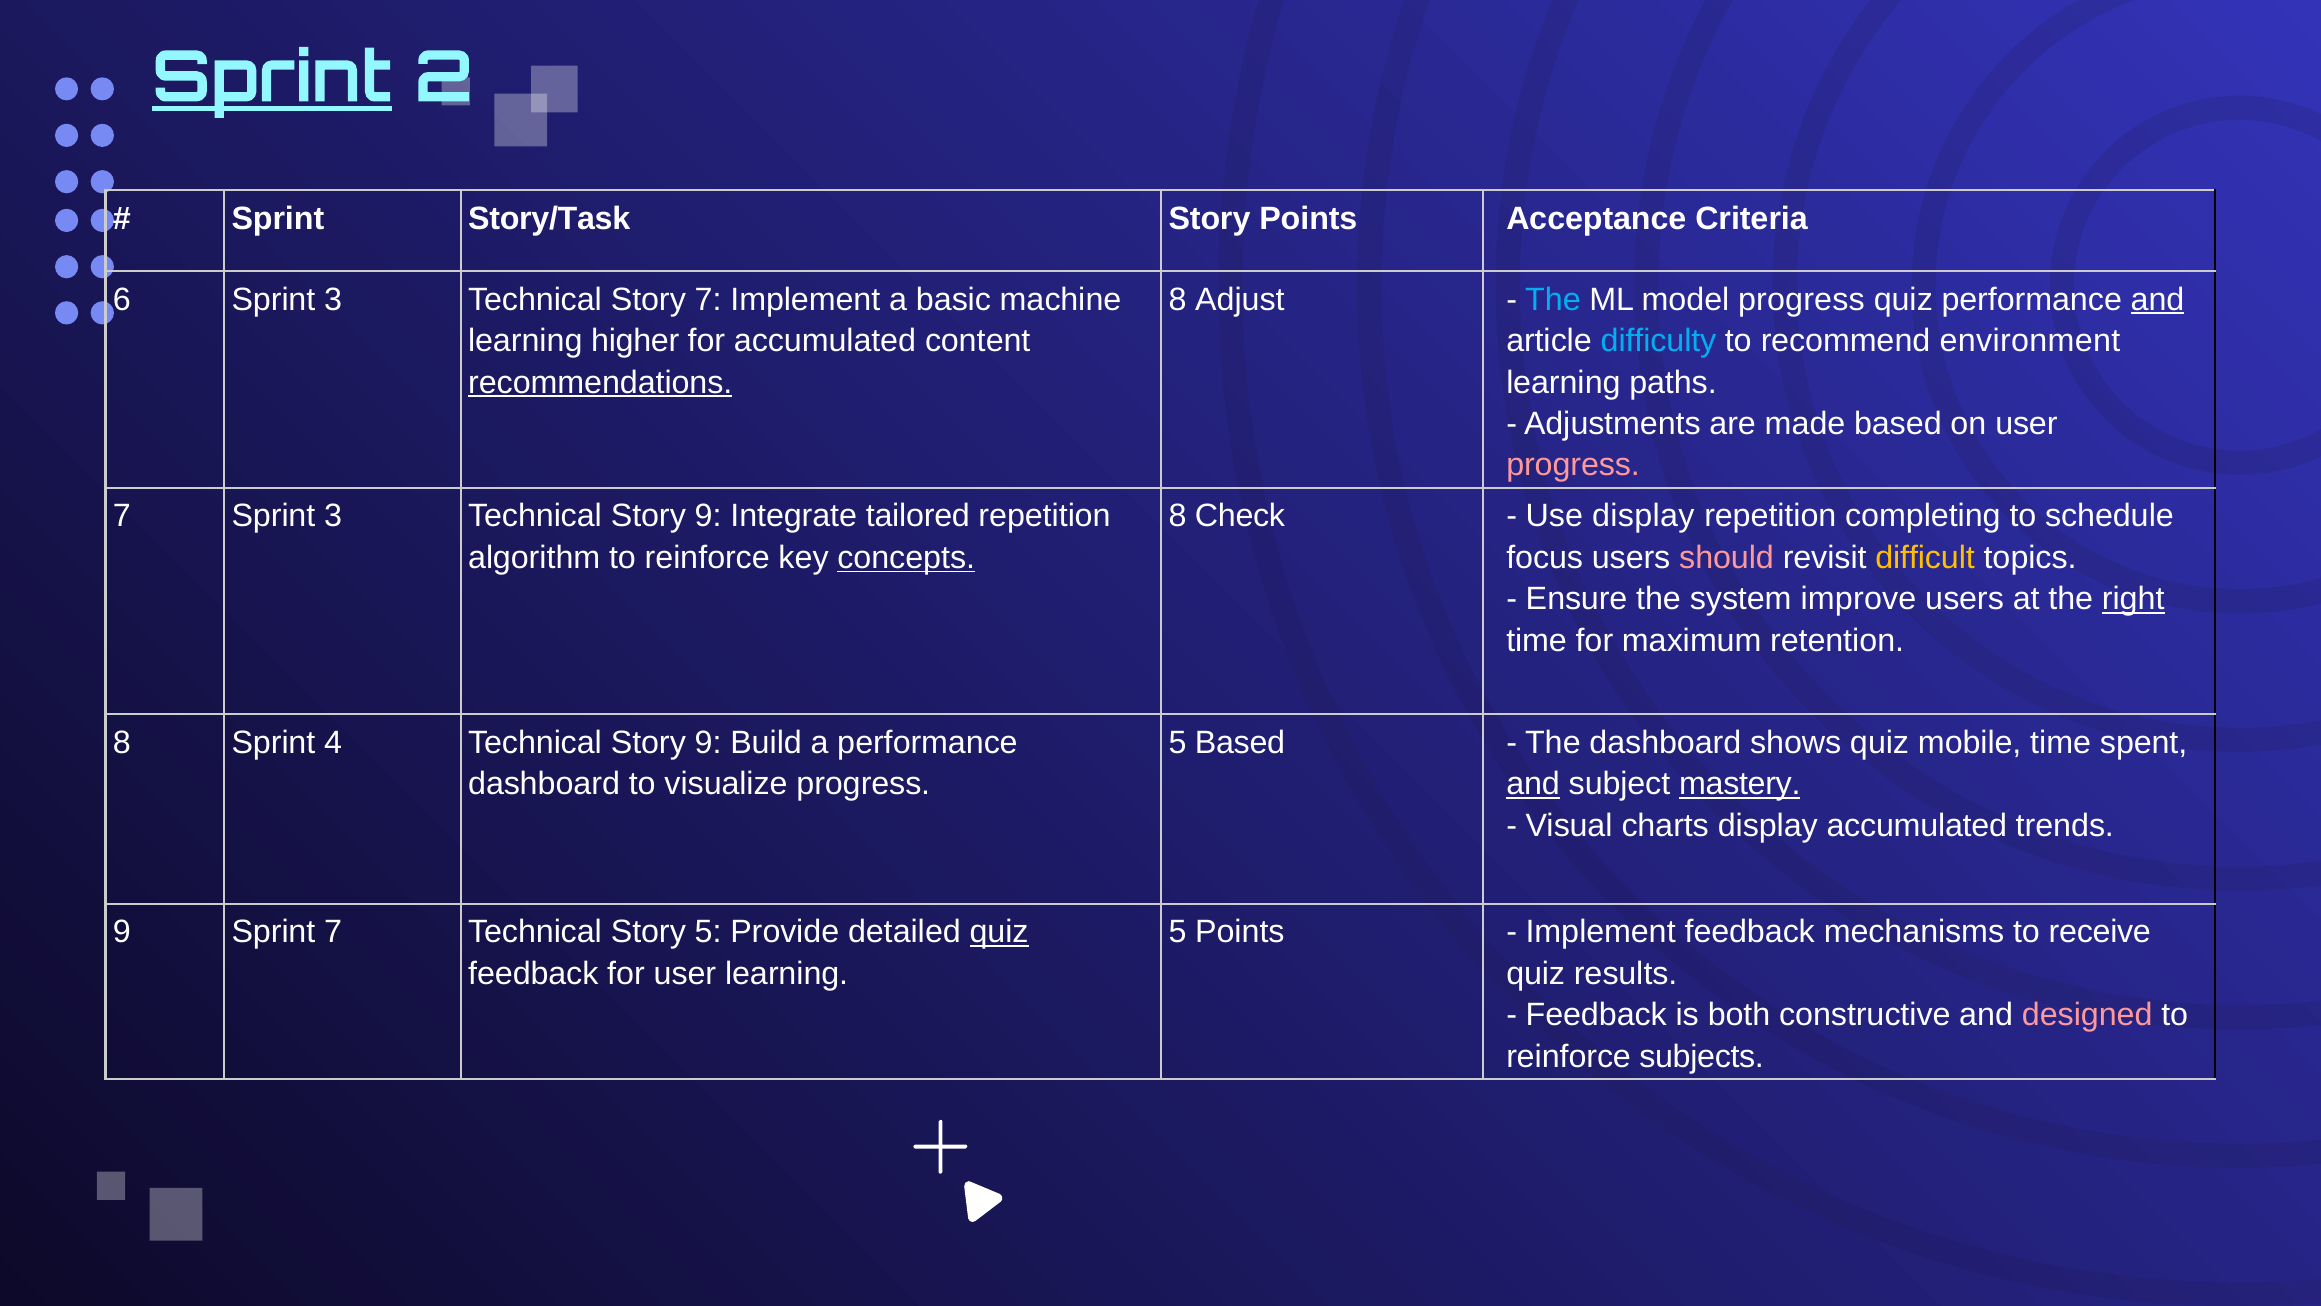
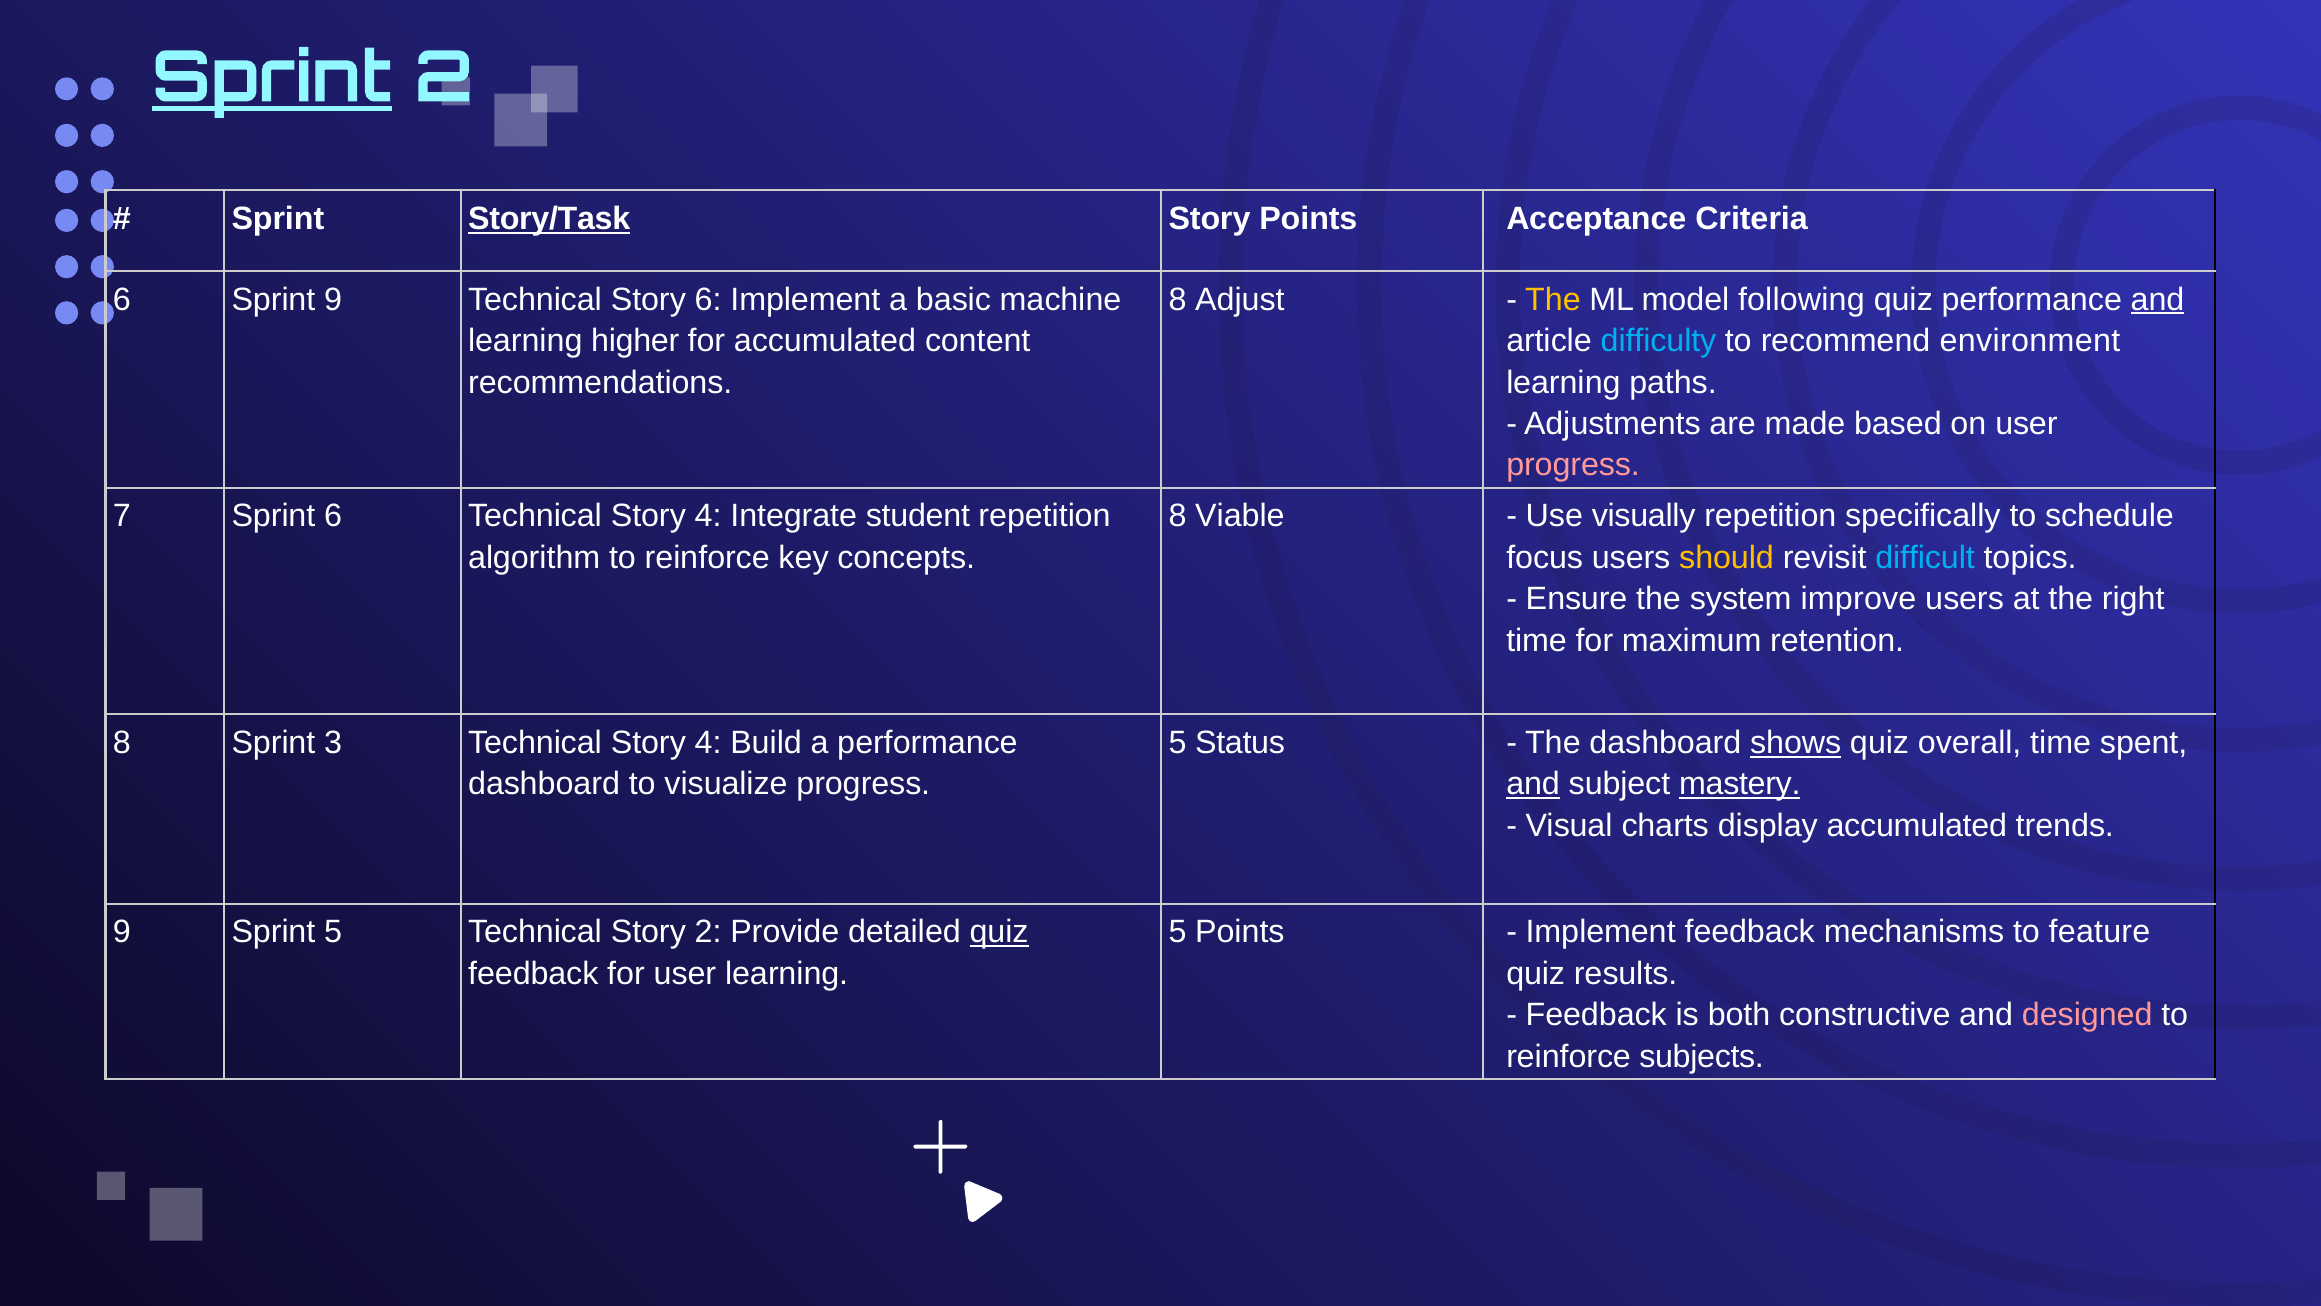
Story/Task underline: none -> present (549, 219)
6 Sprint 3: 3 -> 9 (333, 299)
Story 7: 7 -> 6 (708, 299)
The colour: light blue -> yellow (1553, 299)
model progress: progress -> following (1801, 299)
recommendations underline: present -> none (600, 382)
7 Sprint 3: 3 -> 6 (333, 516)
9: 9 -> 4 (708, 516)
tailored: tailored -> student (918, 516)
Check: Check -> Viable (1240, 516)
Use display: display -> visually (1644, 516)
completing: completing -> specifically (1923, 516)
concepts underline: present -> none (906, 557)
should colour: pink -> yellow (1727, 557)
difficult colour: yellow -> light blue (1925, 557)
right underline: present -> none (2133, 599)
4: 4 -> 3 (333, 743)
9: 9 -> 4 (708, 743)
5 Based: Based -> Status (1240, 743)
shows underline: none -> present (1796, 743)
mobile: mobile -> overall (1970, 743)
Sprint 7: 7 -> 5 (333, 932)
Story 5: 5 -> 2 (708, 932)
receive: receive -> feature (2100, 932)
